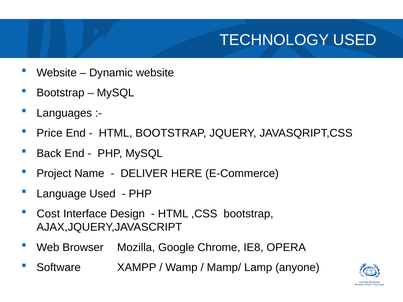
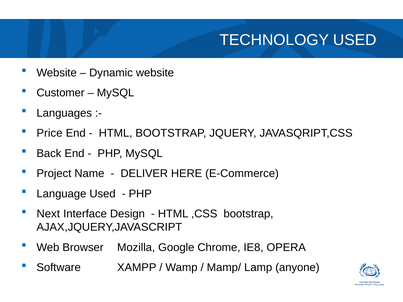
Bootstrap: Bootstrap -> Customer (61, 93)
Cost: Cost -> Next (48, 214)
